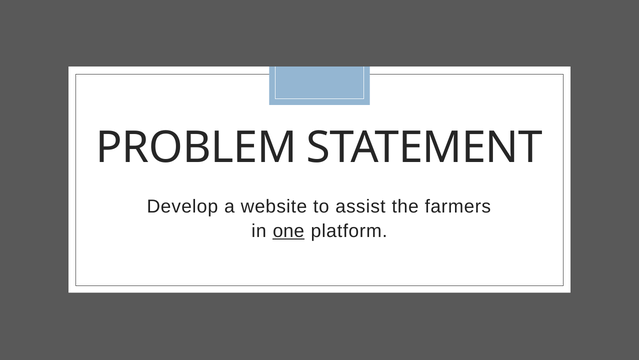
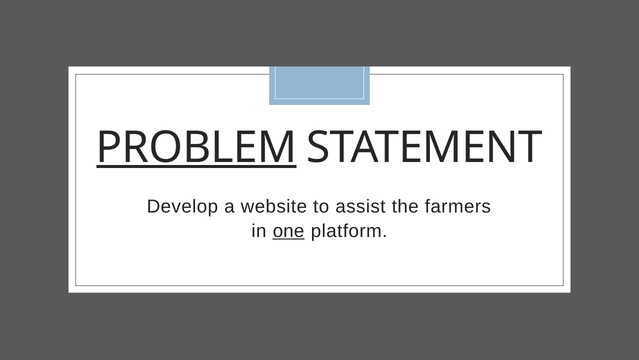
PROBLEM underline: none -> present (197, 147)
